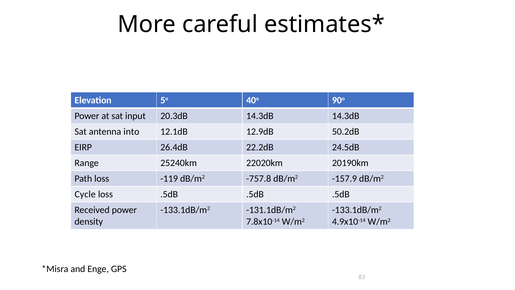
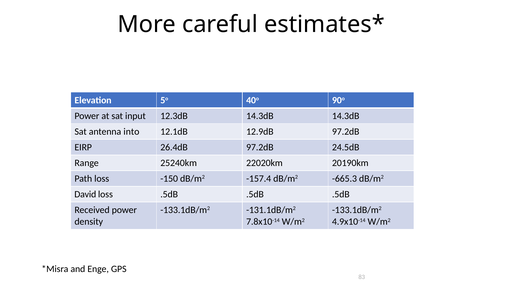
20.3dB: 20.3dB -> 12.3dB (174, 116)
12.9dB 50.2dB: 50.2dB -> 97.2dB (346, 131)
26.4dB 22.2dB: 22.2dB -> 97.2dB (260, 147)
-119: -119 -> -150 (169, 178)
-757.8: -757.8 -> -157.4 (259, 178)
-157.9: -157.9 -> -665.3 (344, 178)
Cycle: Cycle -> David (85, 194)
